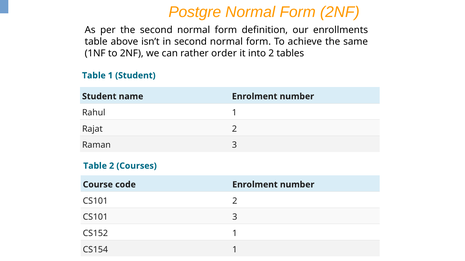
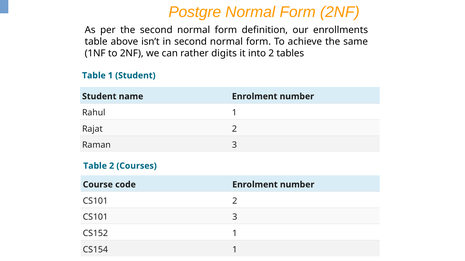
order: order -> digits (224, 53)
